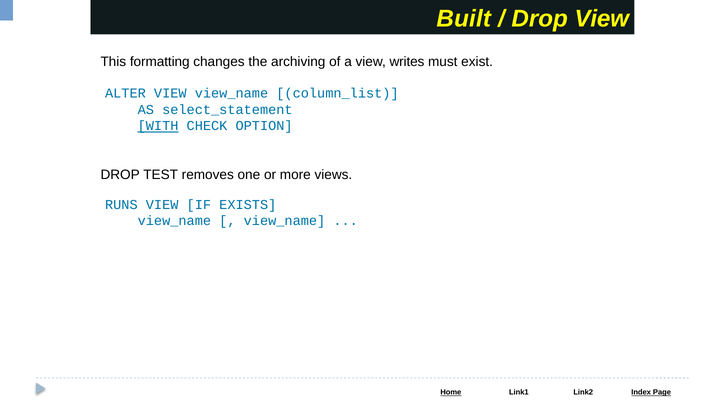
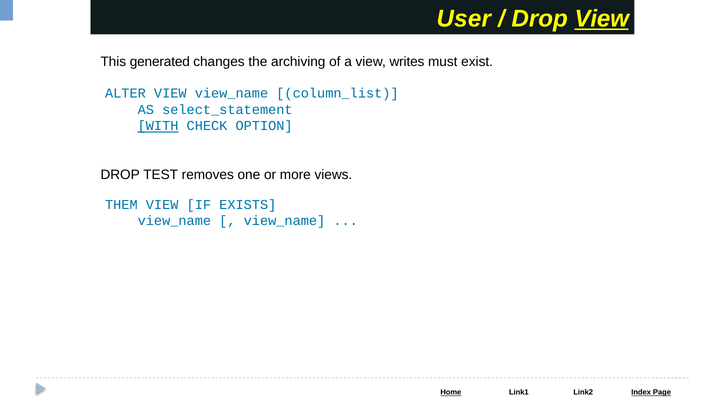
Built: Built -> User (464, 19)
View underline: none -> present (602, 19)
formatting: formatting -> generated (160, 62)
RUNS: RUNS -> THEM (121, 204)
